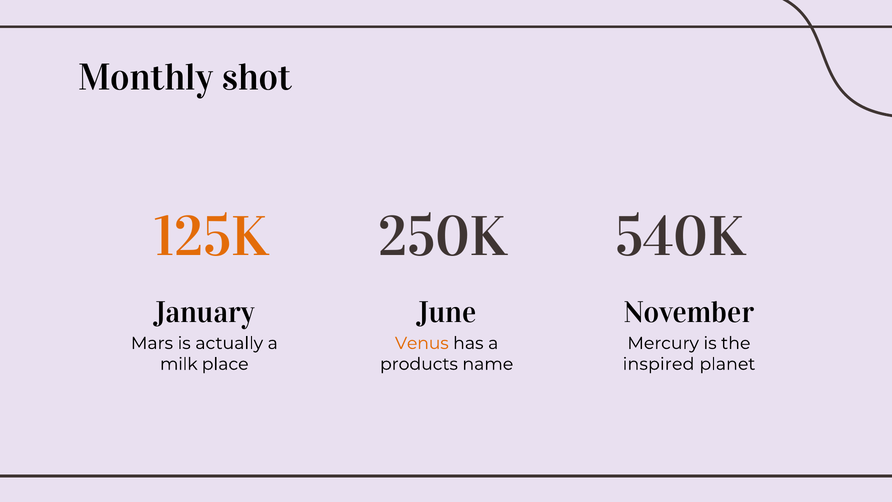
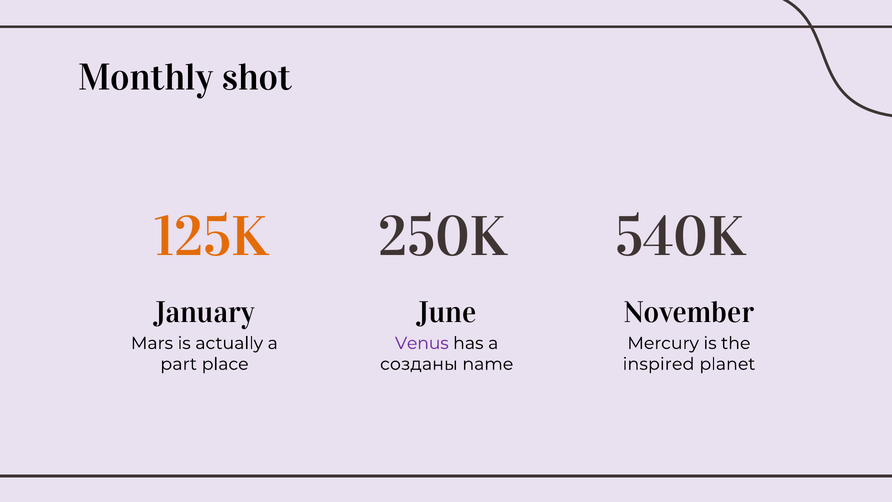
Venus colour: orange -> purple (422, 343)
milk: milk -> part (179, 364)
products: products -> созданы (419, 364)
